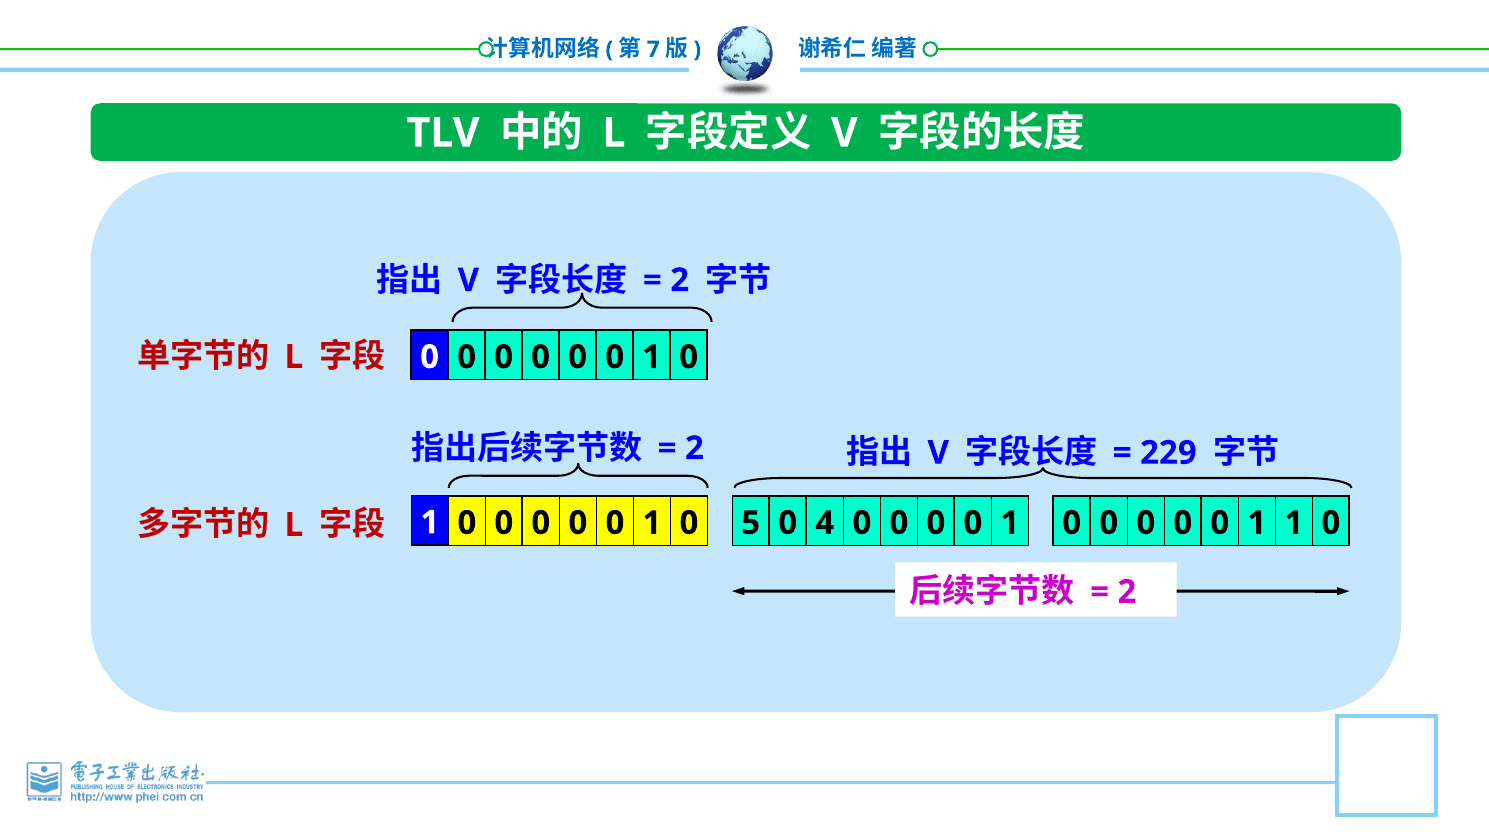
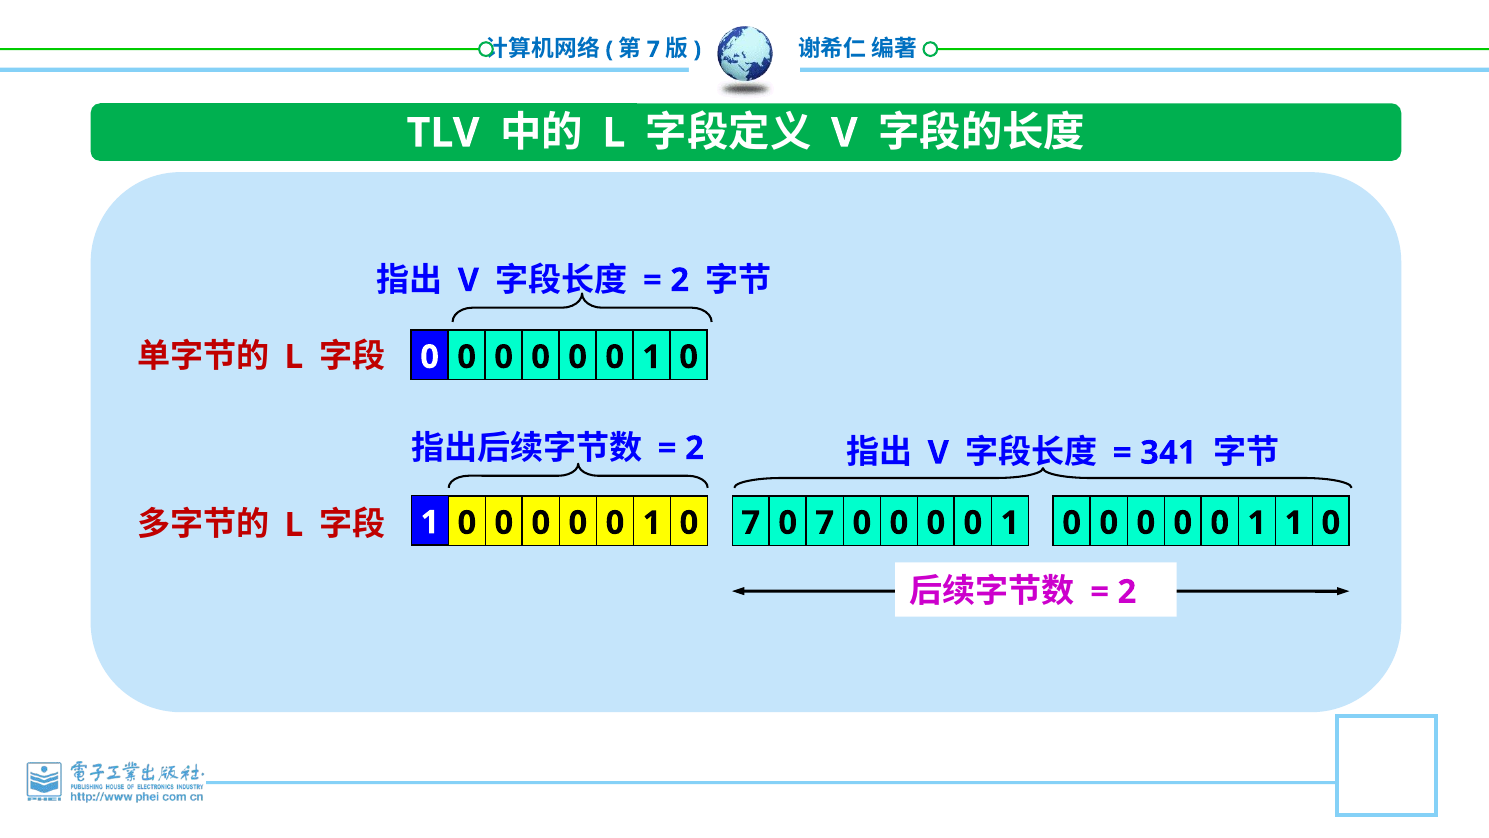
229: 229 -> 341 (1168, 453)
1 0 5: 5 -> 7 (751, 523)
4: 4 -> 7 (825, 523)
